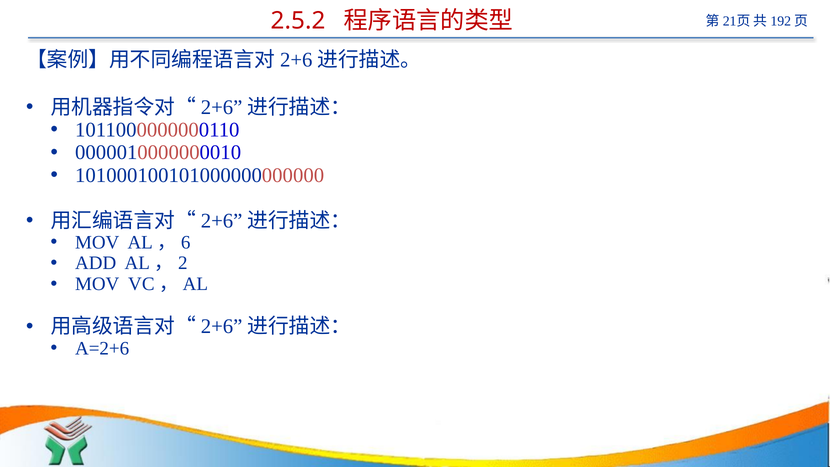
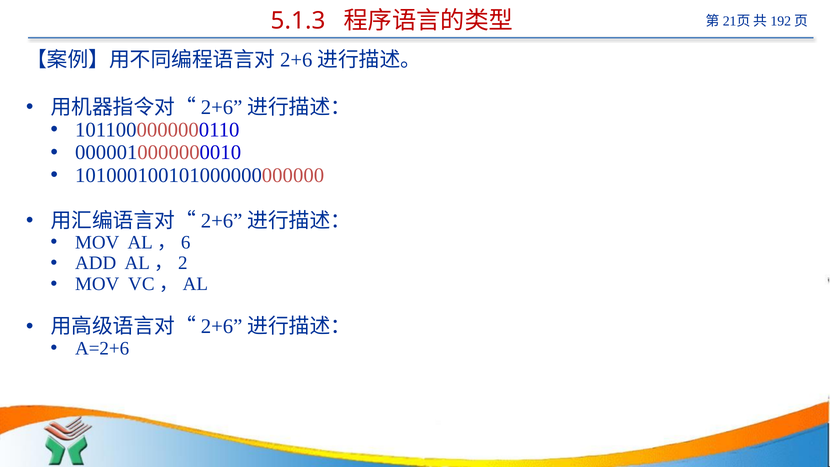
2.5.2: 2.5.2 -> 5.1.3 (298, 21)
